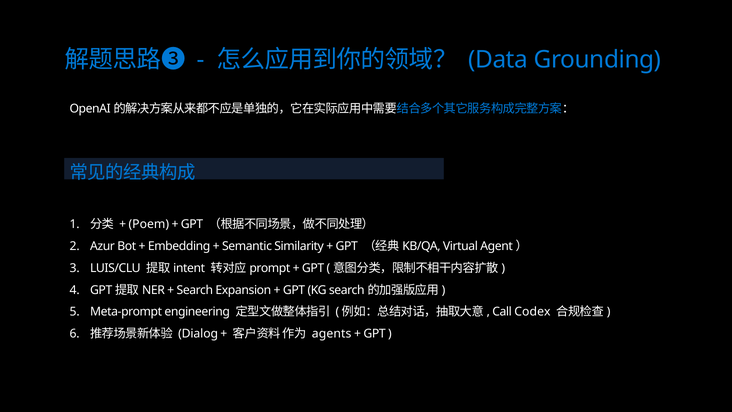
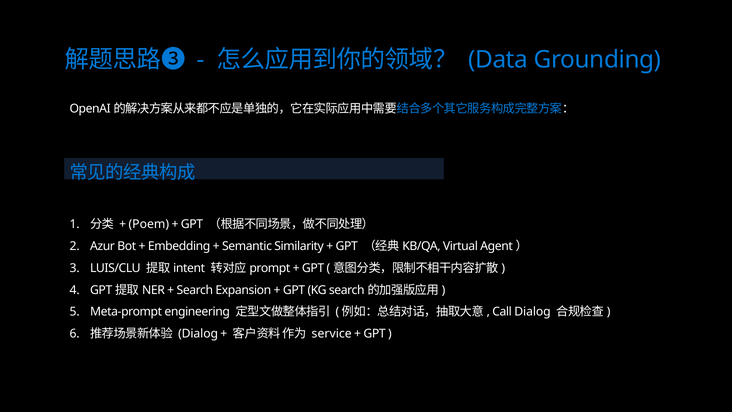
Call Codex: Codex -> Dialog (533, 312)
agents: agents -> service (332, 334)
